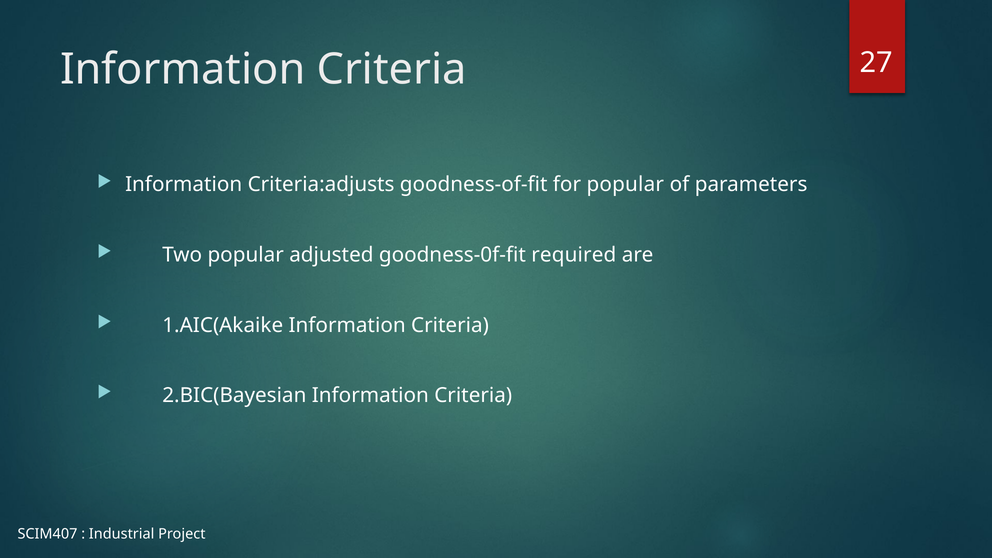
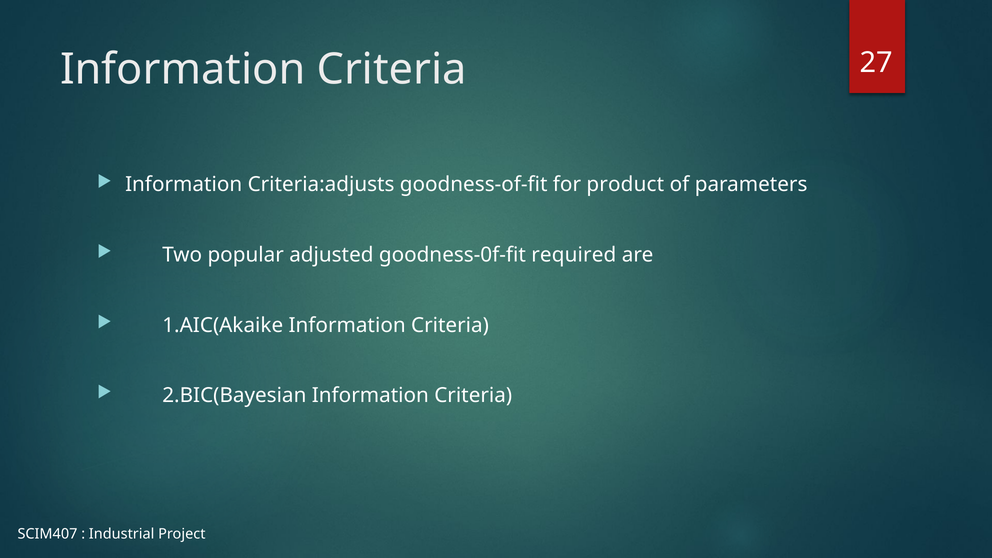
for popular: popular -> product (625, 185)
